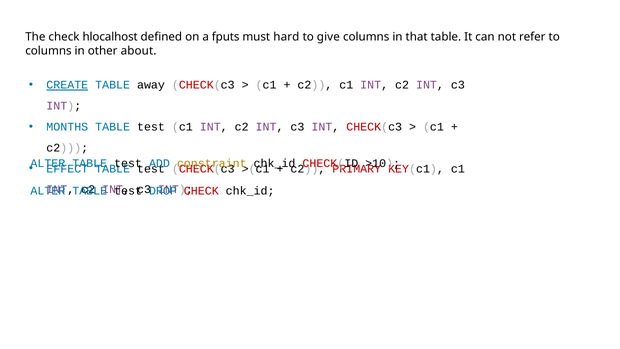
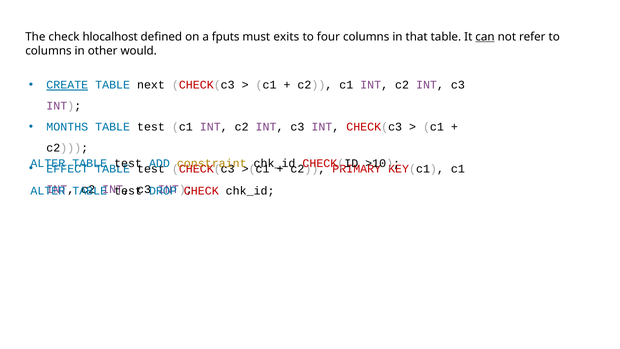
hard: hard -> exits (286, 37)
give: give -> four (328, 37)
can underline: none -> present (485, 37)
about: about -> would (139, 51)
away: away -> next (151, 85)
